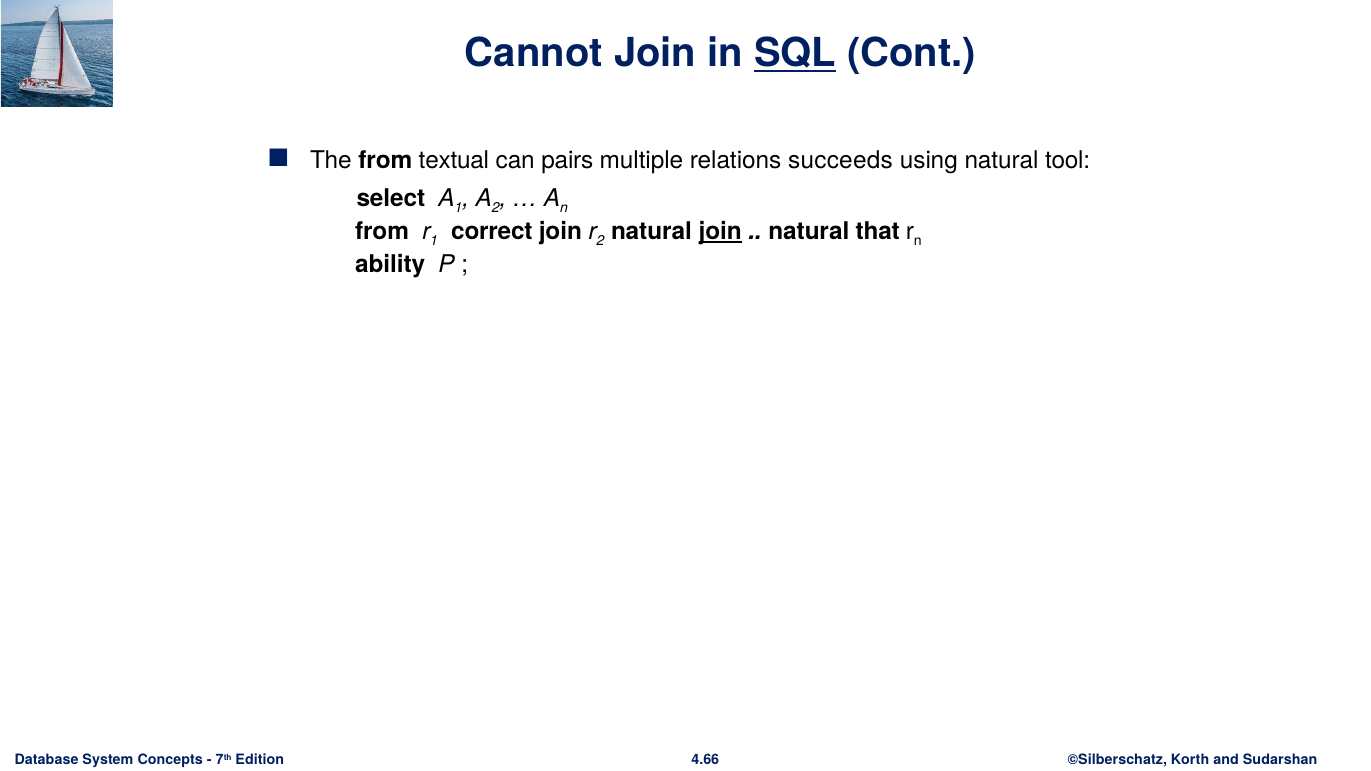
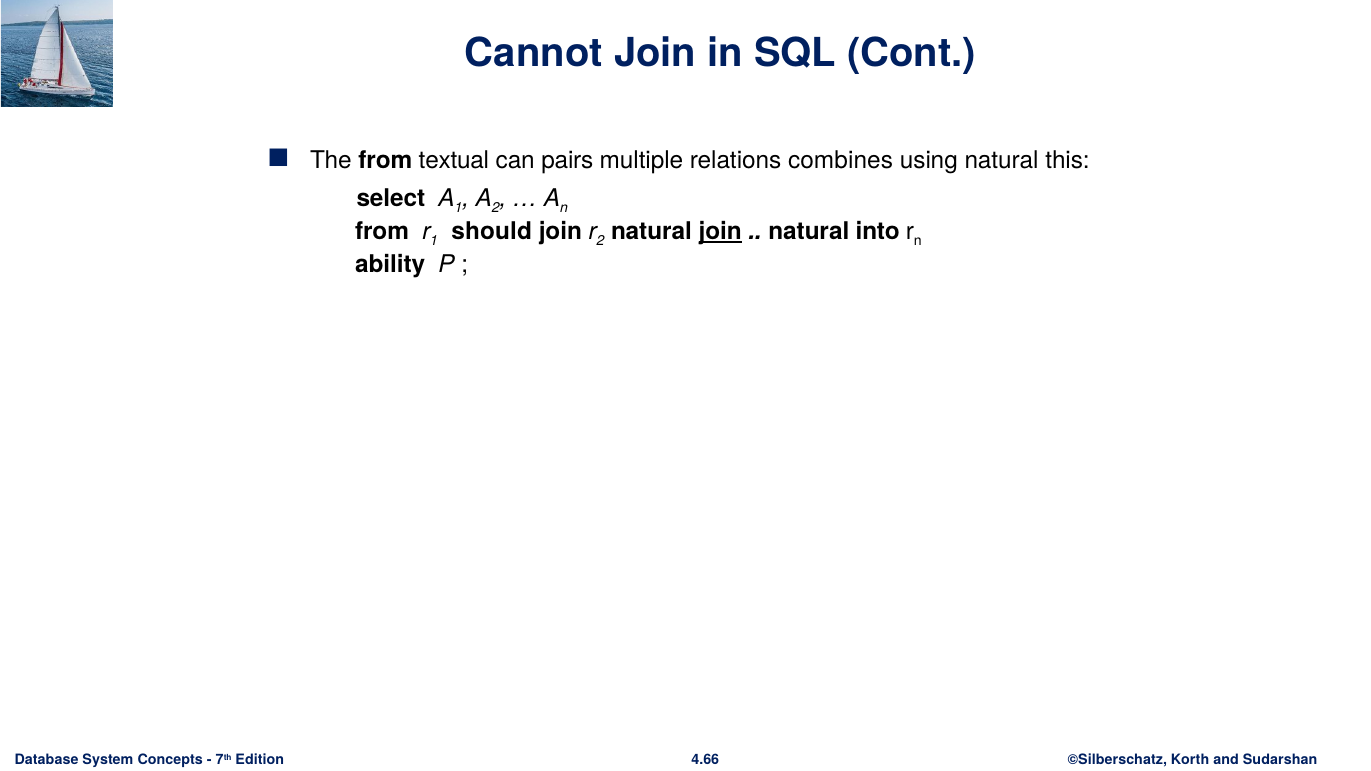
SQL underline: present -> none (795, 54)
succeeds: succeeds -> combines (841, 161)
tool: tool -> this (1068, 161)
correct: correct -> should (492, 232)
that: that -> into (878, 232)
